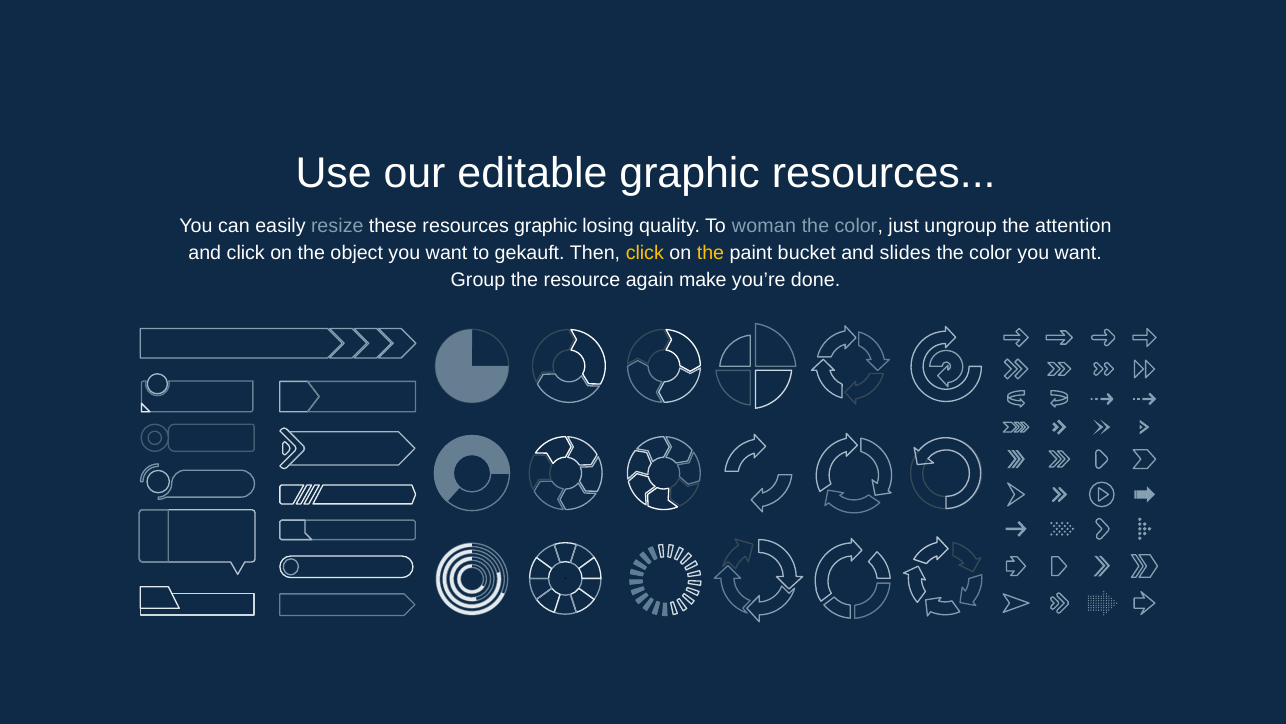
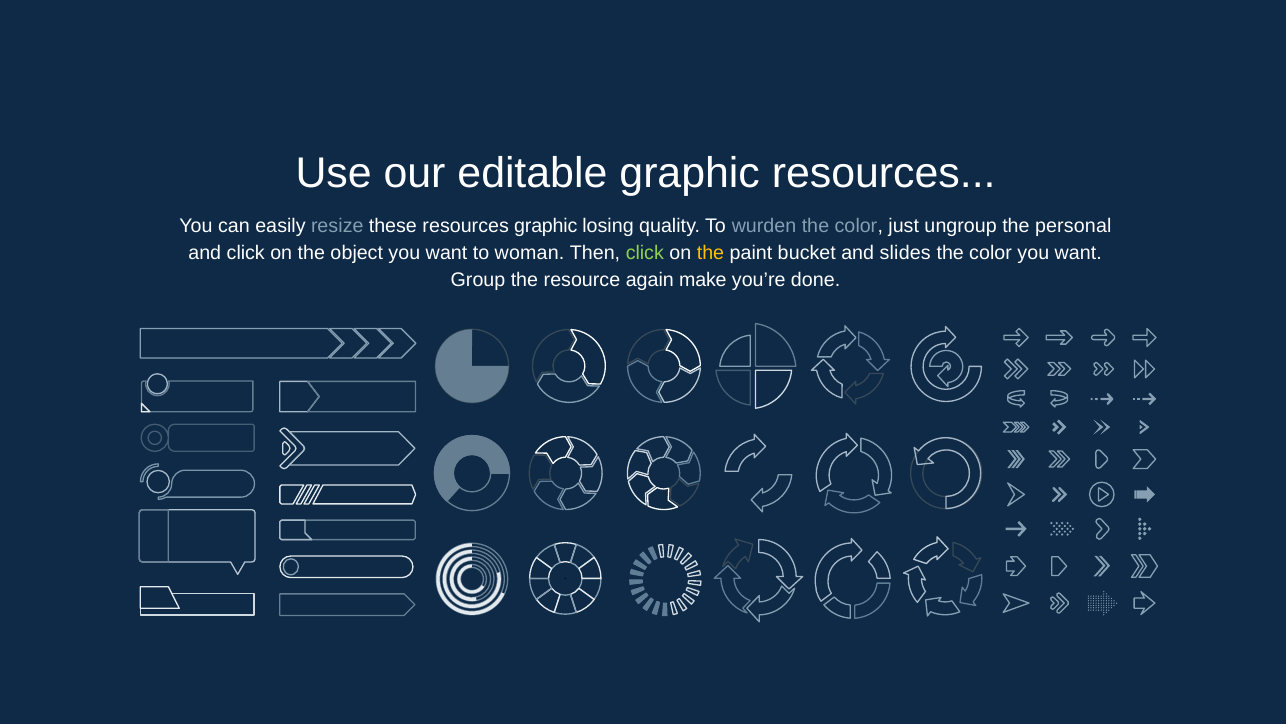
woman: woman -> wurden (764, 226)
attention: attention -> personal (1073, 226)
gekauft: gekauft -> woman (530, 253)
click colour: yellow -> light green (645, 253)
